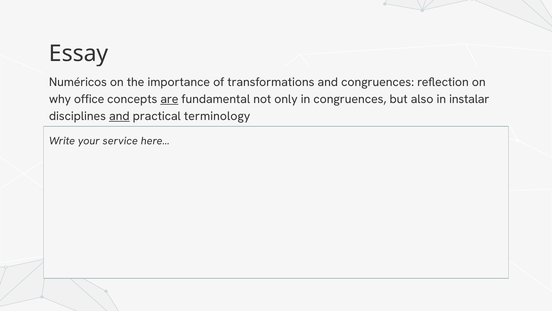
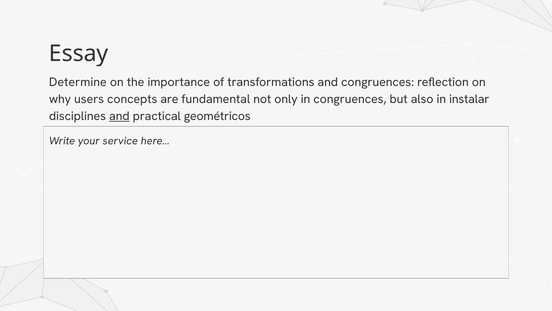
Numéricos: Numéricos -> Determine (78, 82)
office: office -> users (89, 99)
are underline: present -> none (169, 99)
terminology: terminology -> geométricos (217, 116)
